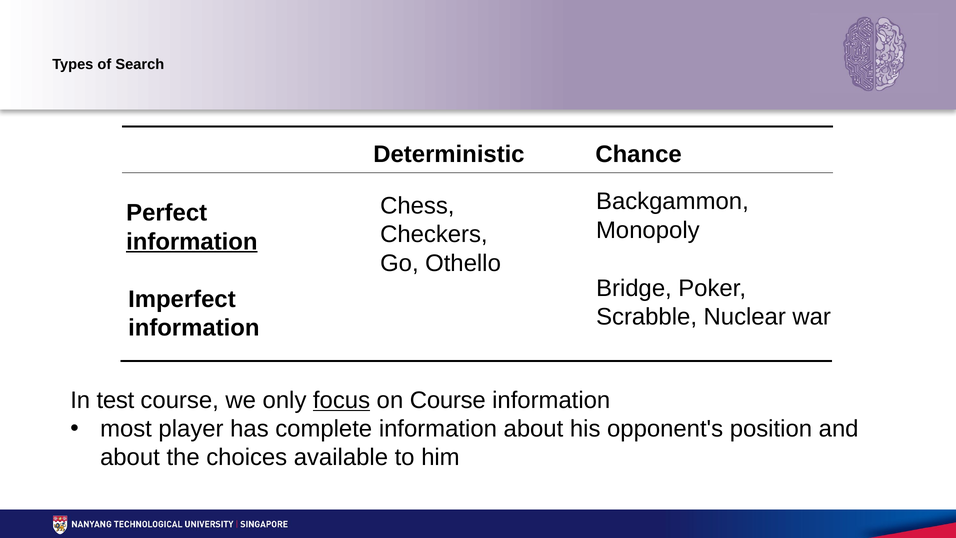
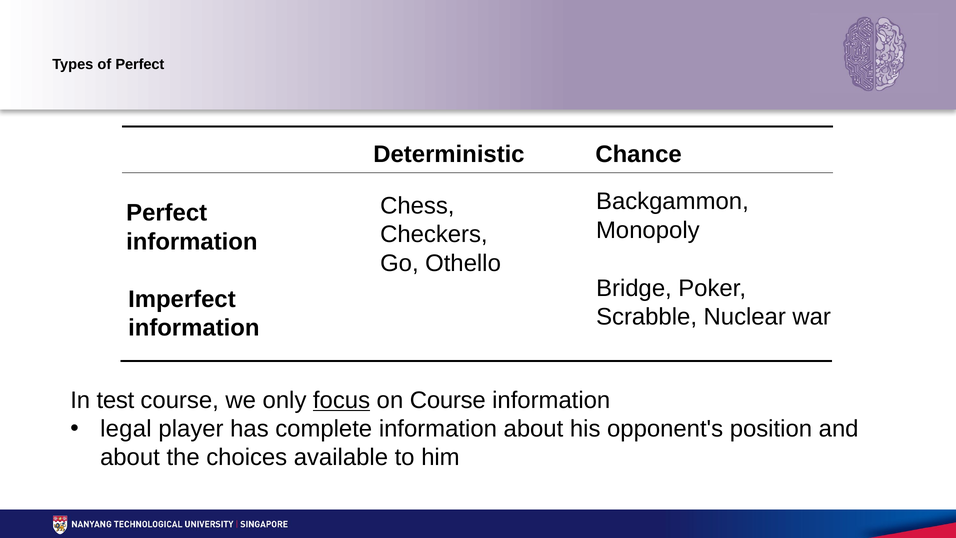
of Search: Search -> Perfect (140, 64)
information underline: present -> none (192, 242)
most: most -> legal (126, 429)
